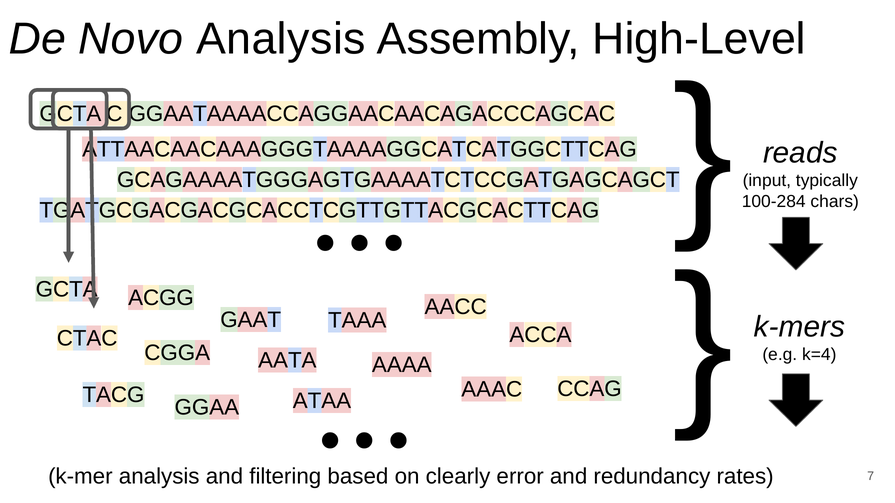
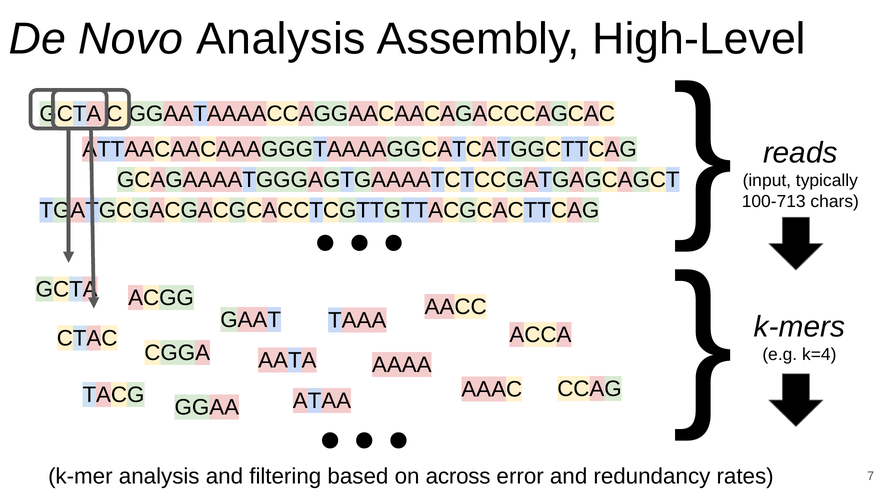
100-284: 100-284 -> 100-713 (774, 202)
clearly: clearly -> across (458, 477)
